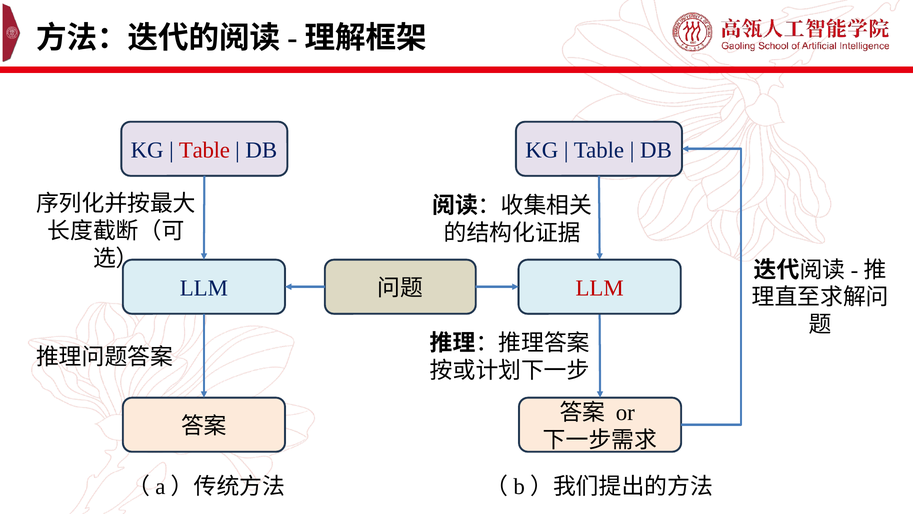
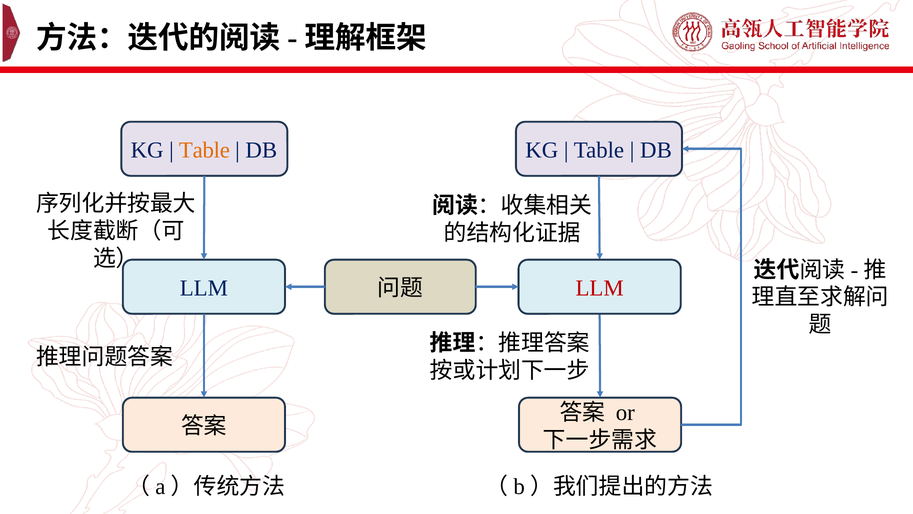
Table colour: red -> orange (204, 150)
